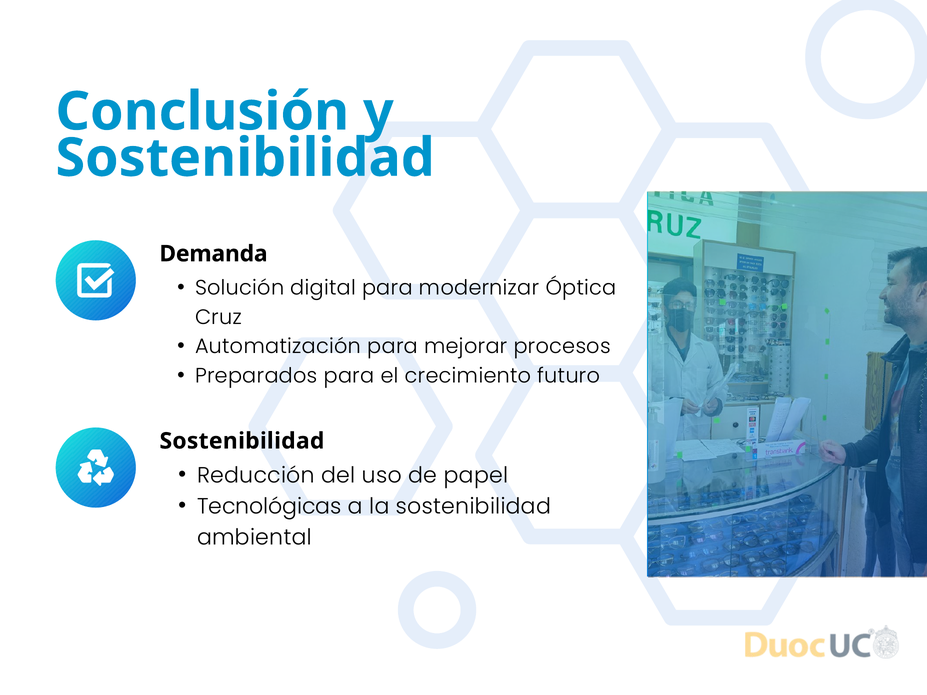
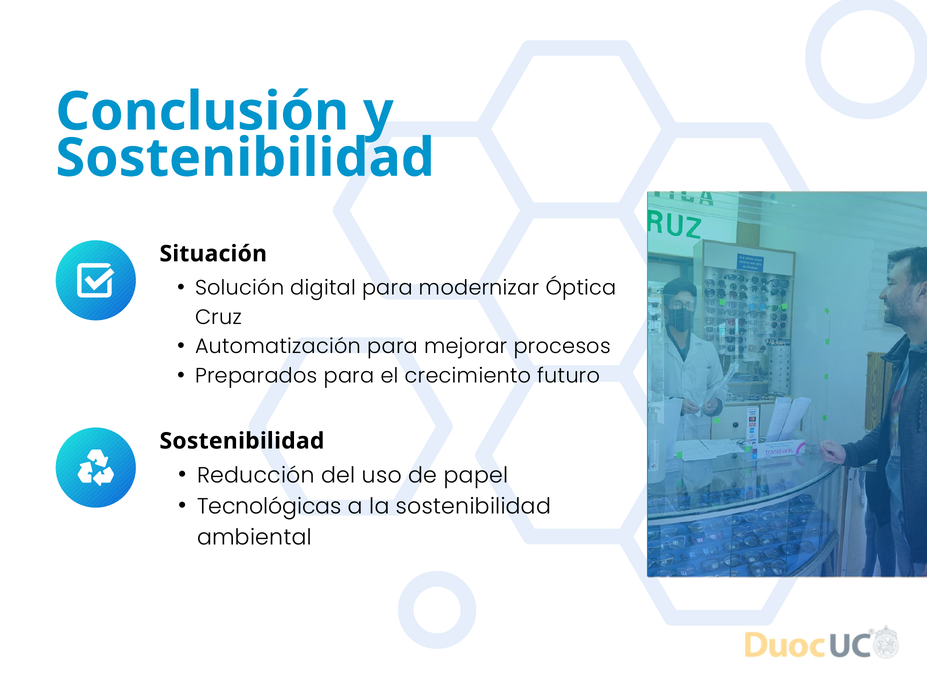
Demanda: Demanda -> Situación (213, 254)
